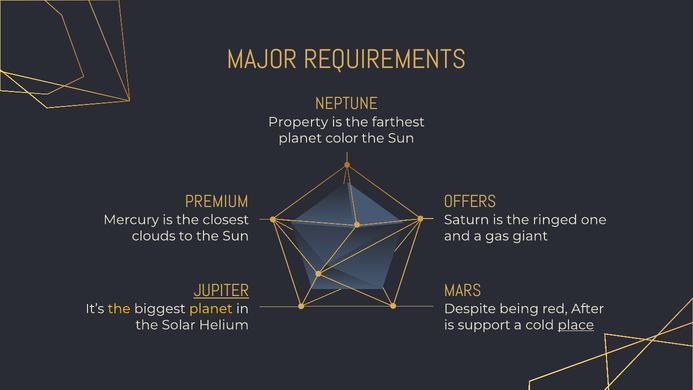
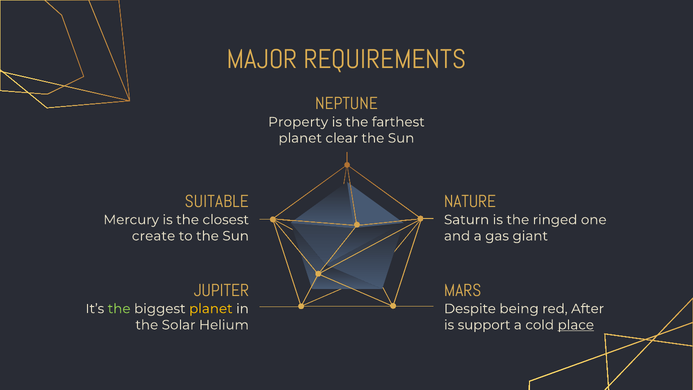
color: color -> clear (342, 138)
PREMIUM: PREMIUM -> SUITABLE (217, 201)
OFFERS: OFFERS -> NATURE (470, 201)
clouds: clouds -> create (154, 236)
JUPITER underline: present -> none (221, 290)
the colour: yellow -> light green (119, 309)
